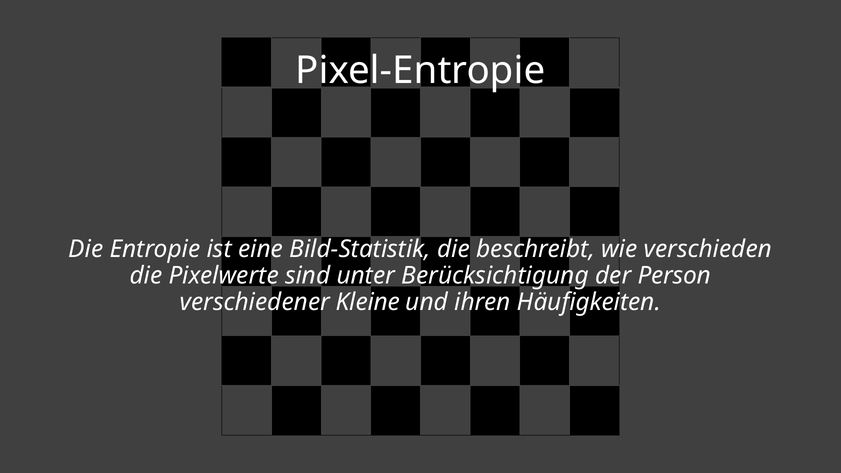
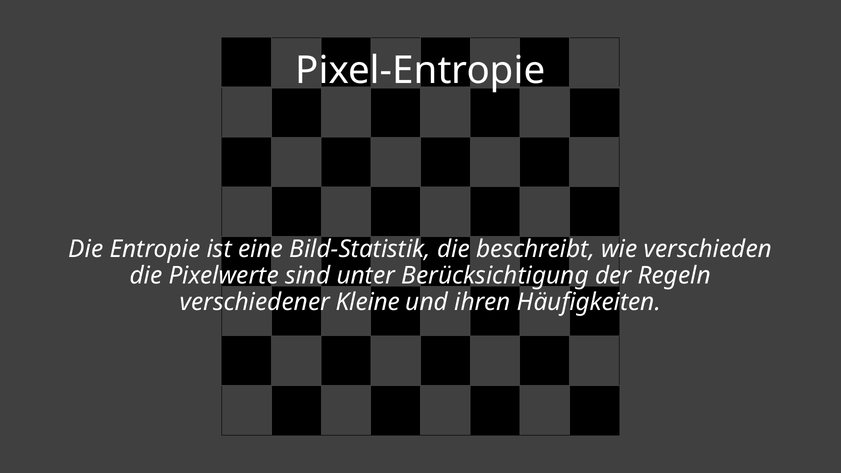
Person: Person -> Regeln (674, 276)
